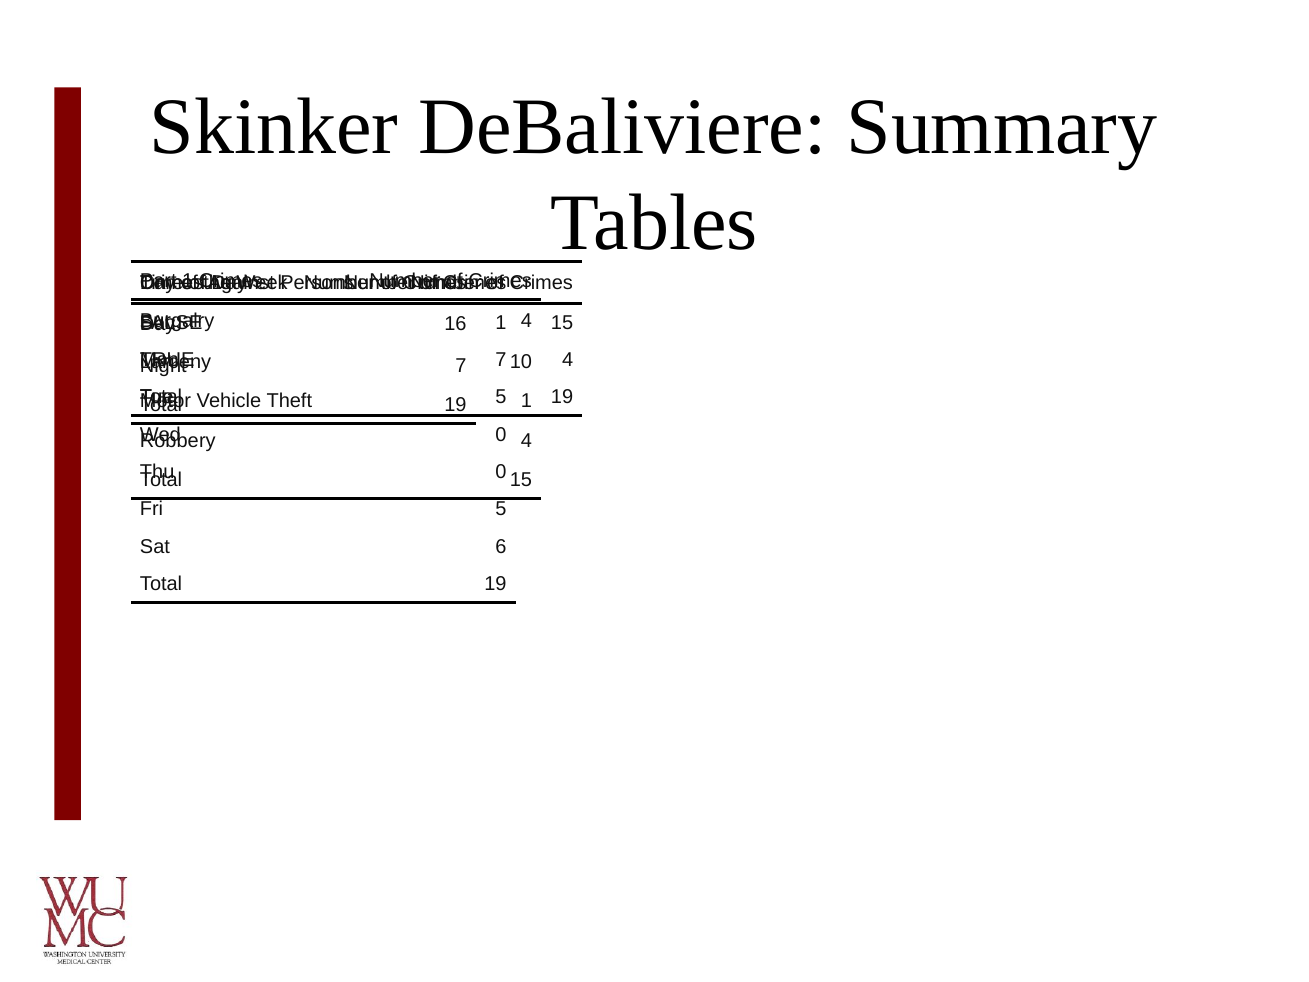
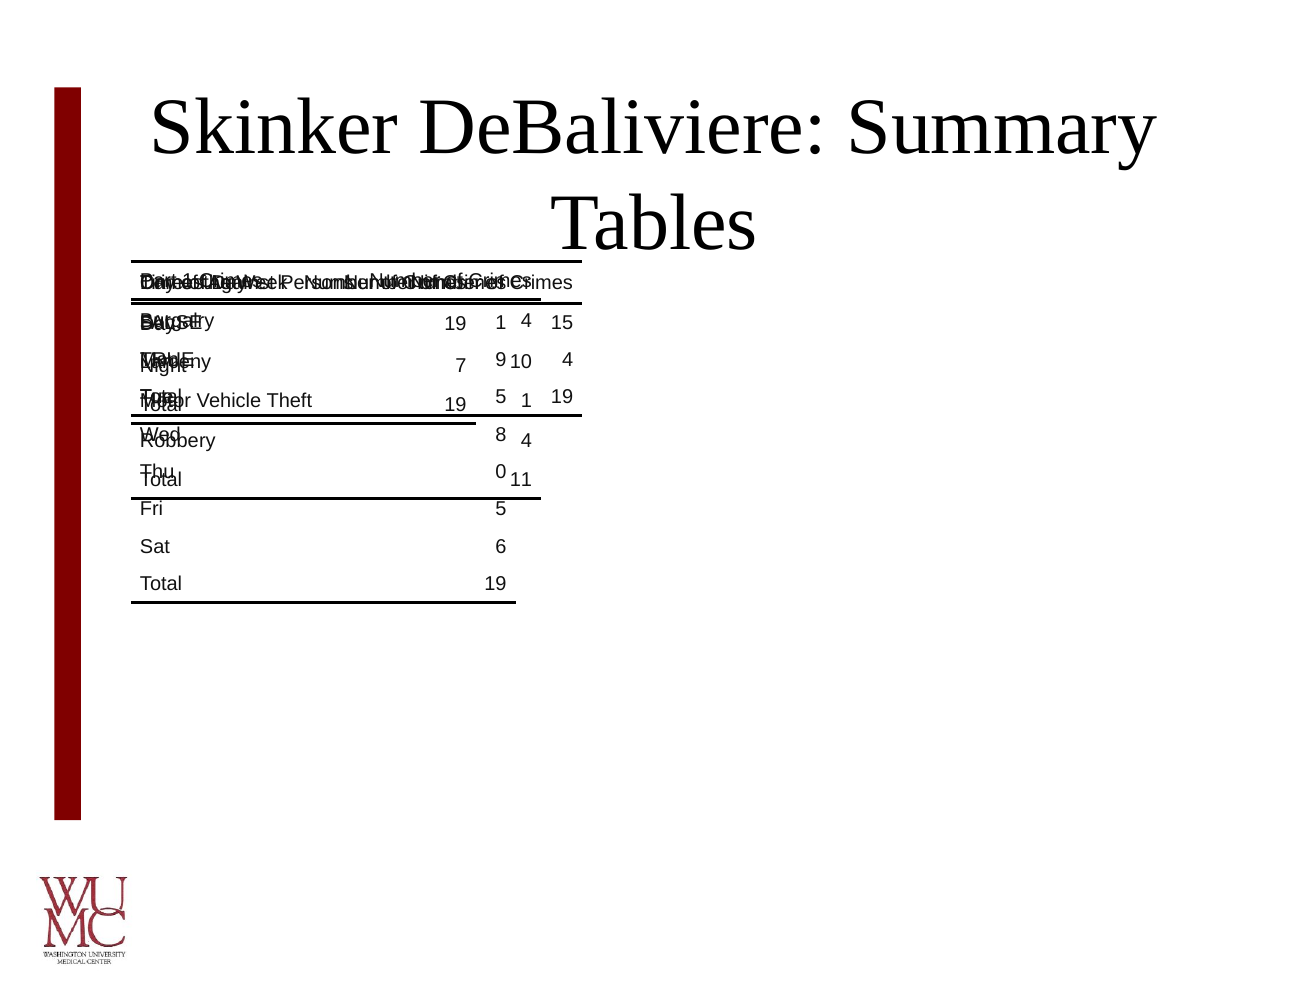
16: 16 -> 19 (455, 324)
7: 7 -> 9 (501, 360)
0: 0 -> 8 (501, 435)
15: 15 -> 11 (521, 480)
